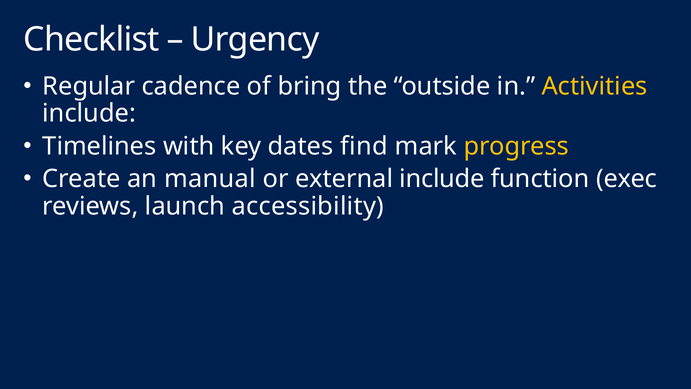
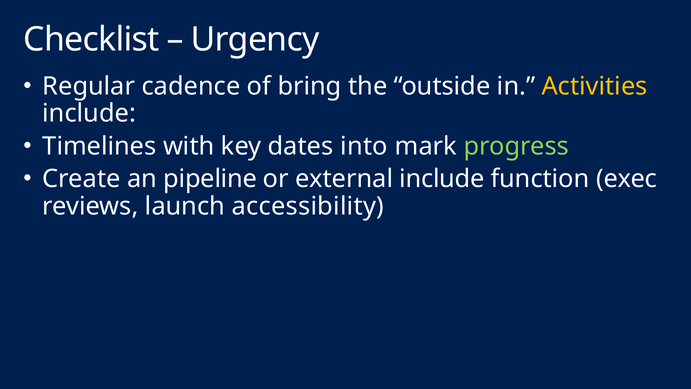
find: find -> into (364, 146)
progress colour: yellow -> light green (516, 146)
manual: manual -> pipeline (210, 179)
